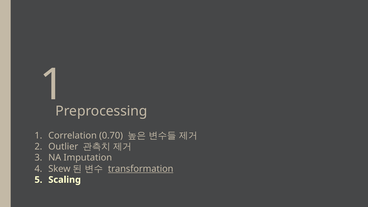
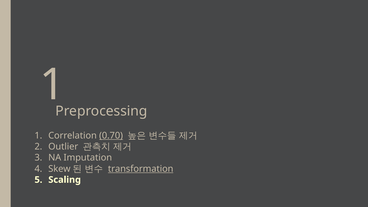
0.70 underline: none -> present (111, 136)
